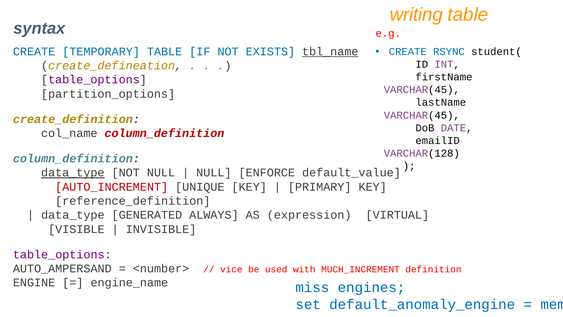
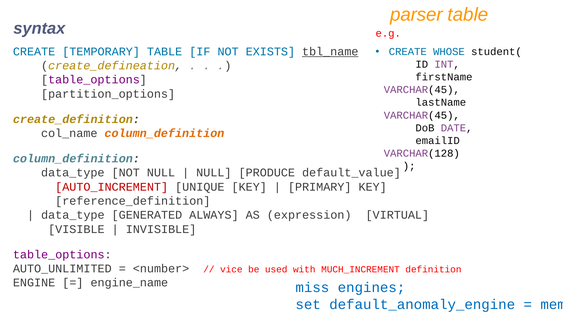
writing: writing -> parser (416, 15)
RSYNC: RSYNC -> WHOSE (449, 52)
column_definition colour: red -> orange (164, 133)
data_type underline: present -> none (73, 173)
ENFORCE: ENFORCE -> PRODUCE (267, 173)
AUTO_AMPERSAND: AUTO_AMPERSAND -> AUTO_UNLIMITED (62, 268)
